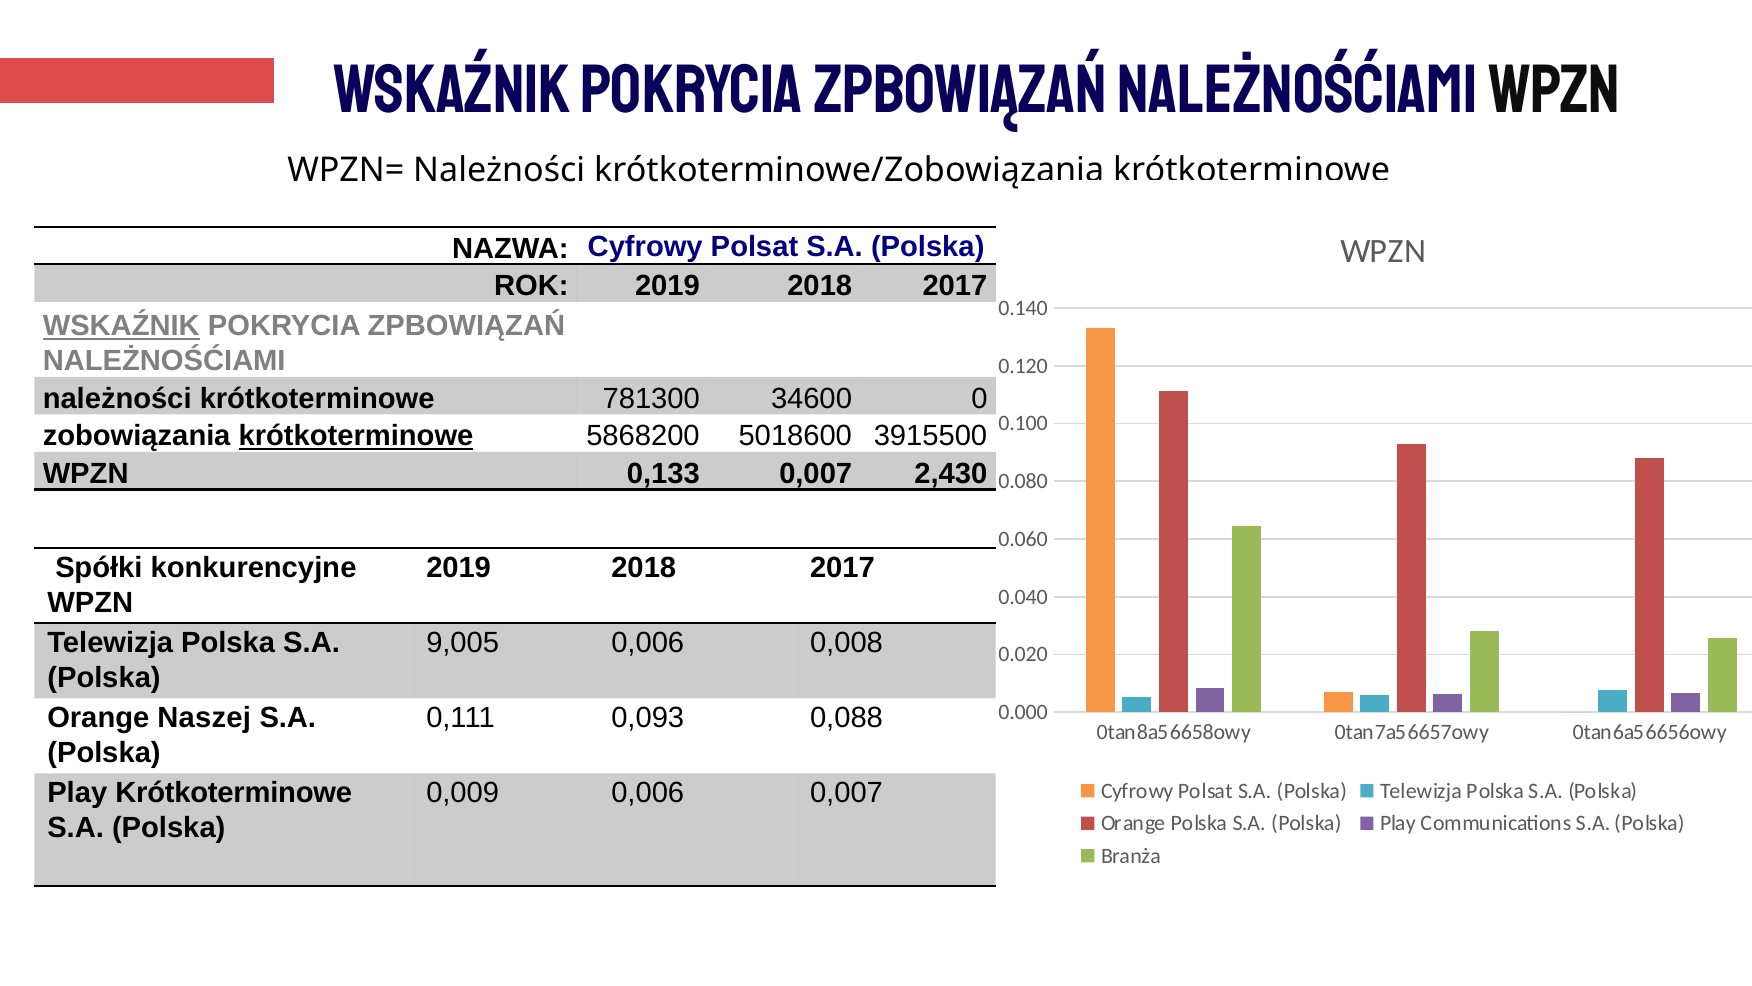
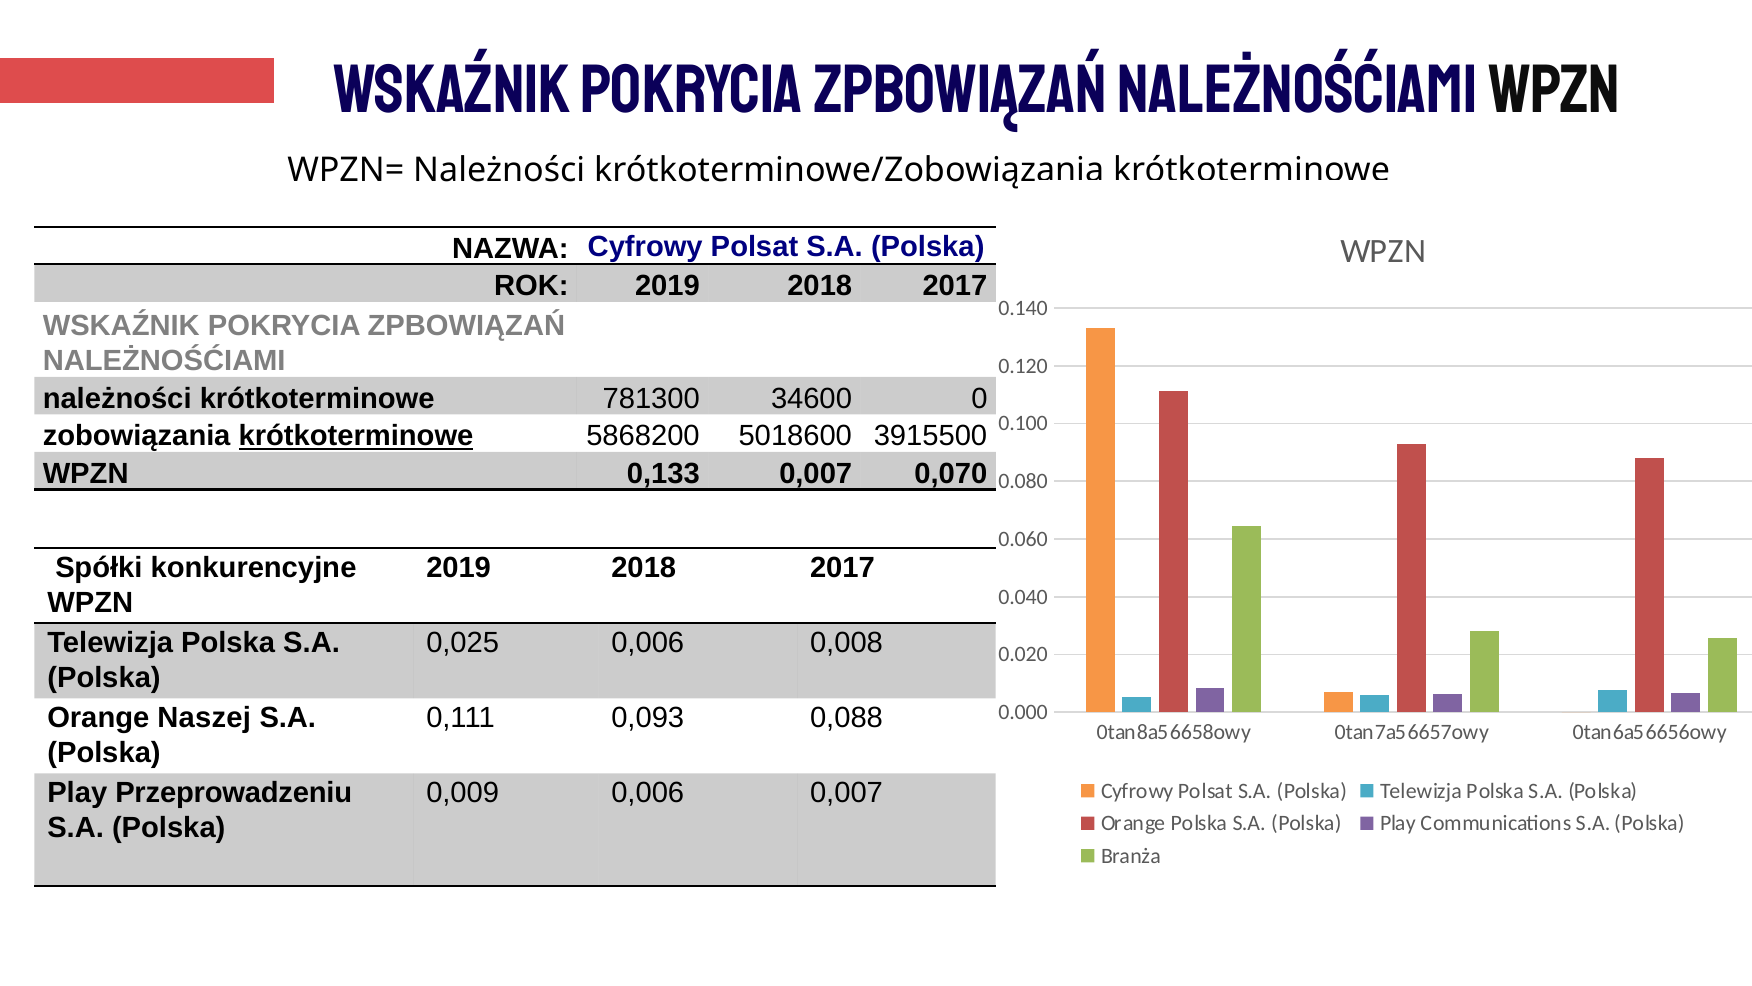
WSKAŹNIK underline: present -> none (121, 326)
2,430: 2,430 -> 0,070 (951, 473)
9,005: 9,005 -> 0,025 (463, 642)
Play Krótkoterminowe: Krótkoterminowe -> Przeprowadzeniu (234, 792)
